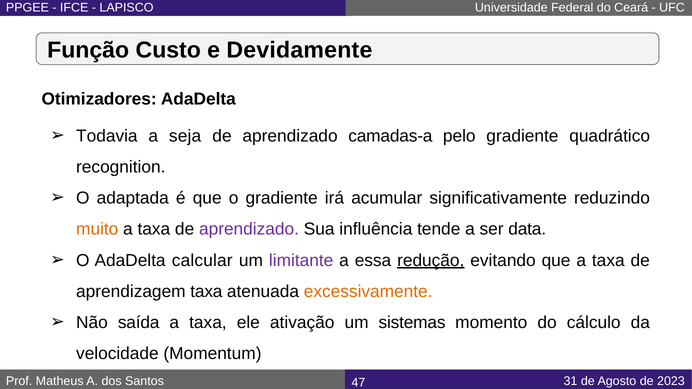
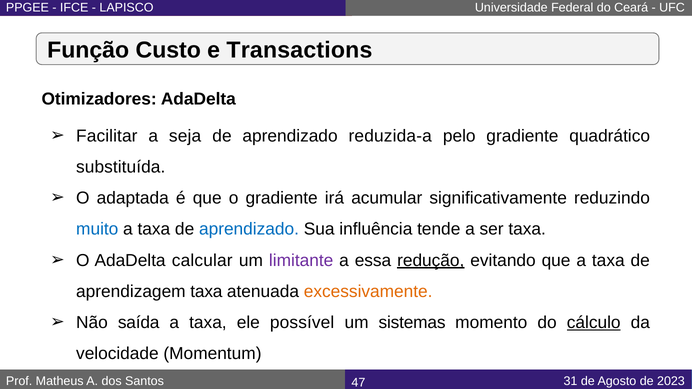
Devidamente: Devidamente -> Transactions (299, 50)
Todavia: Todavia -> Facilitar (107, 136)
camadas-a: camadas-a -> reduzida-a (390, 136)
recognition: recognition -> substituída (121, 167)
muito colour: orange -> blue (97, 229)
aprendizado colour: purple -> blue (249, 229)
ser data: data -> taxa (527, 229)
ativação: ativação -> possível (302, 323)
cálculo underline: none -> present (594, 323)
